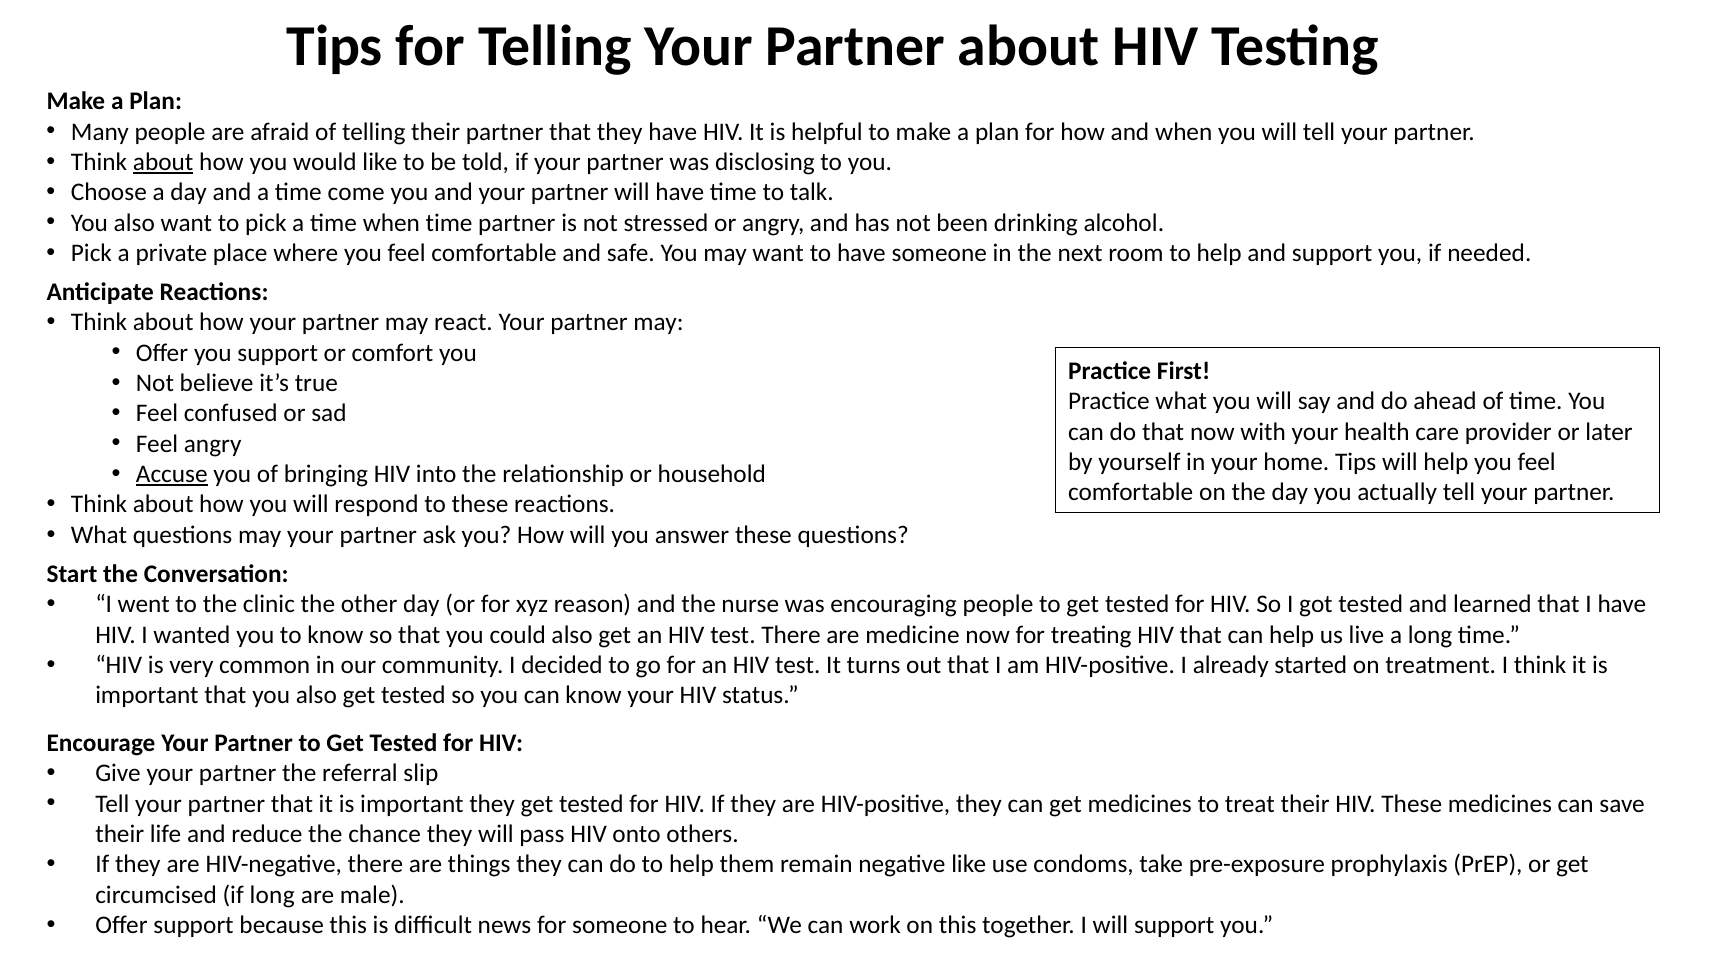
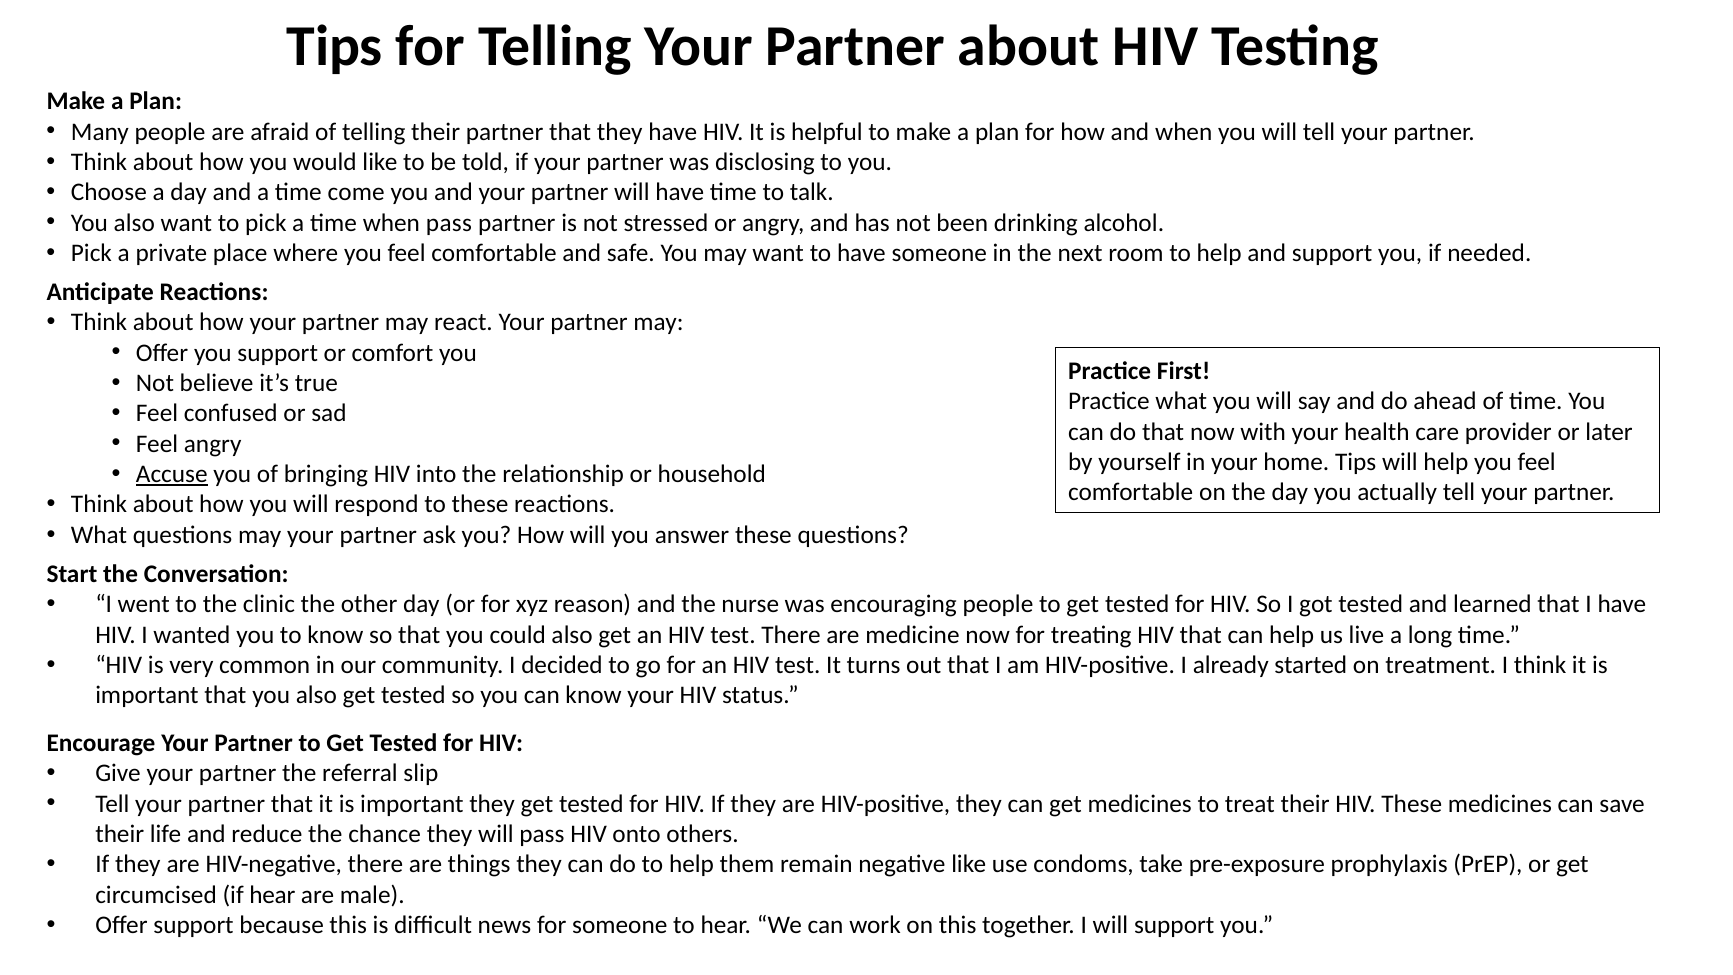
about underline: present -> none (163, 162)
when time: time -> pass (449, 223)
if long: long -> hear (272, 895)
